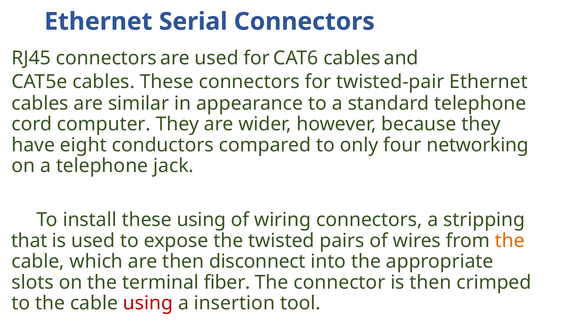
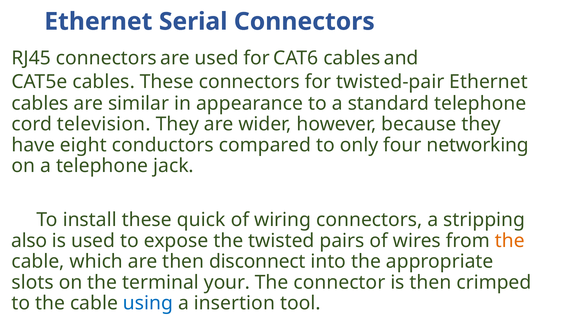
computer: computer -> television (104, 124)
these using: using -> quick (201, 220)
that: that -> also (29, 241)
fiber: fiber -> your (227, 283)
using colour: red -> blue (148, 304)
